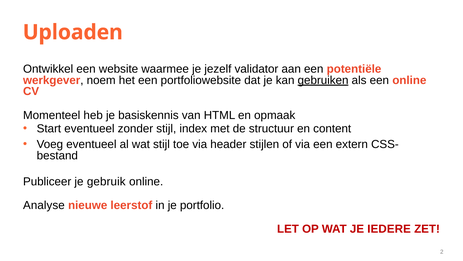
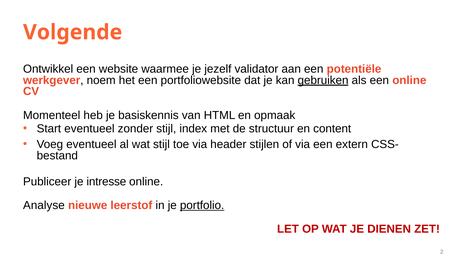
Uploaden: Uploaden -> Volgende (73, 32)
gebruik: gebruik -> intresse (106, 181)
portfolio underline: none -> present (202, 205)
IEDERE: IEDERE -> DIENEN (389, 229)
